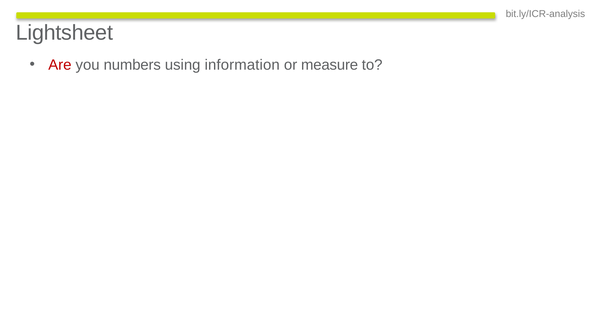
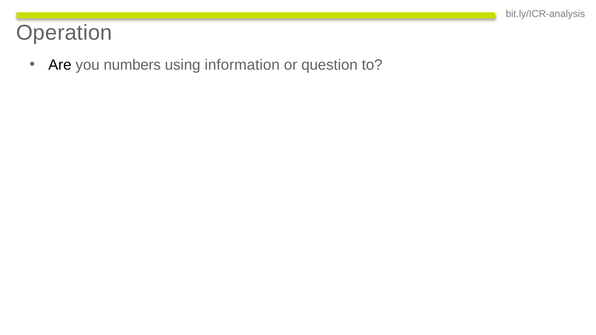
Lightsheet: Lightsheet -> Operation (64, 33)
Are colour: red -> black (60, 65)
measure: measure -> question (330, 65)
